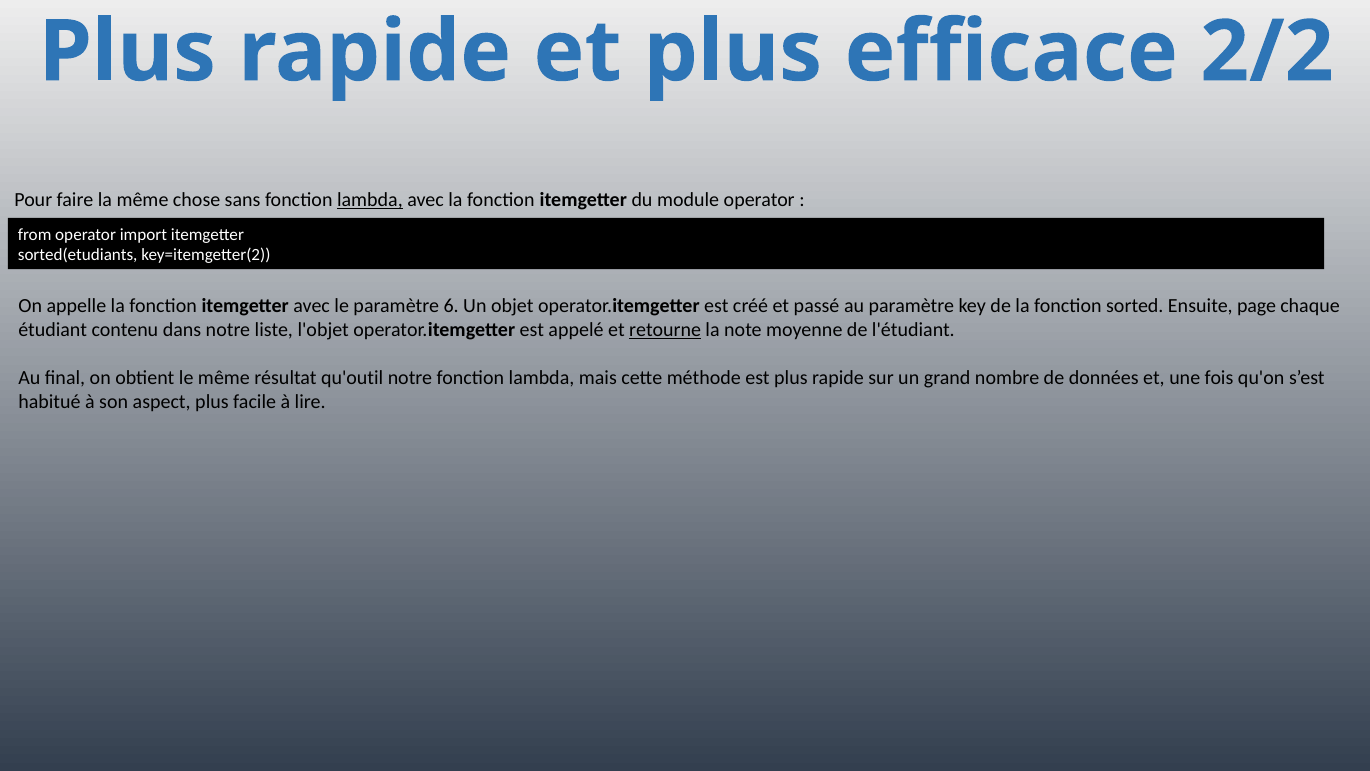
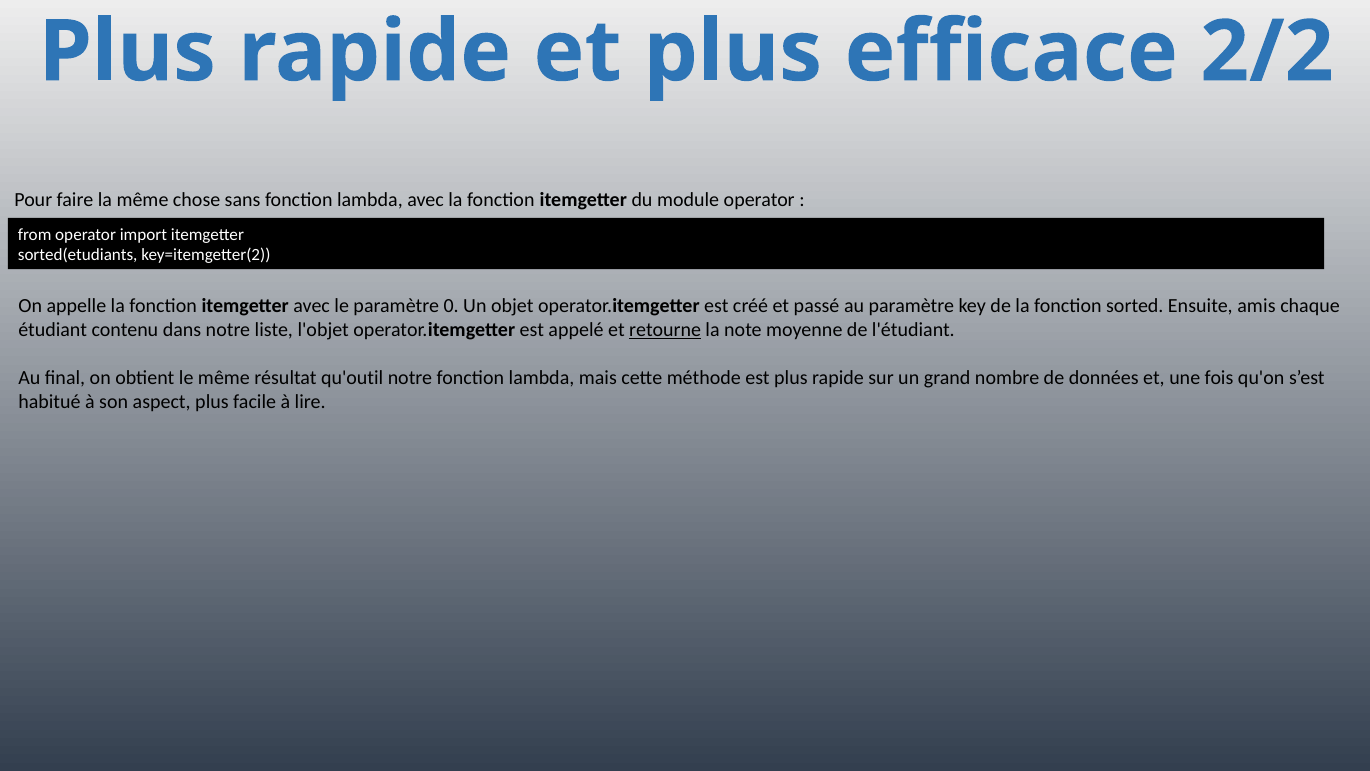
lambda underline: present -> none (370, 200)
6: 6 -> 0 (451, 305)
page: page -> amis (1256, 305)
